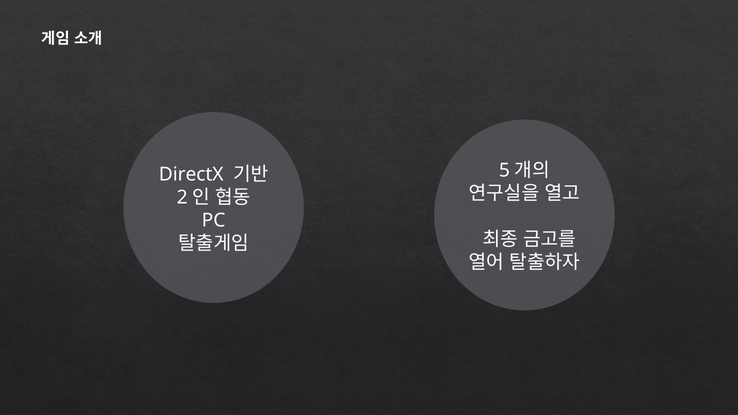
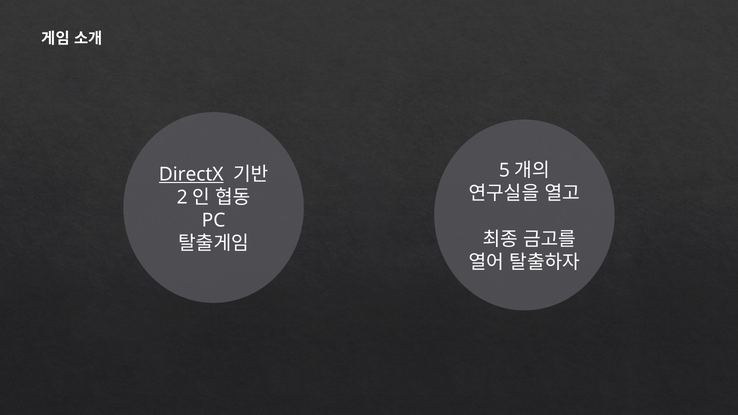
DirectX underline: none -> present (191, 174)
